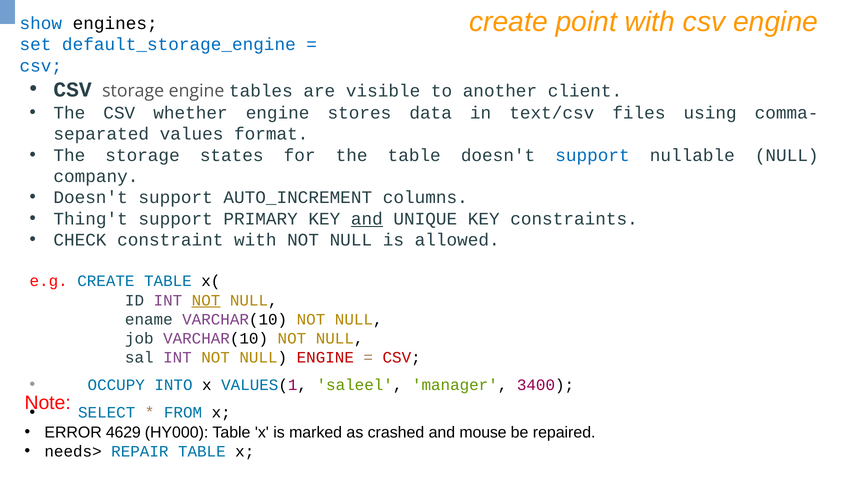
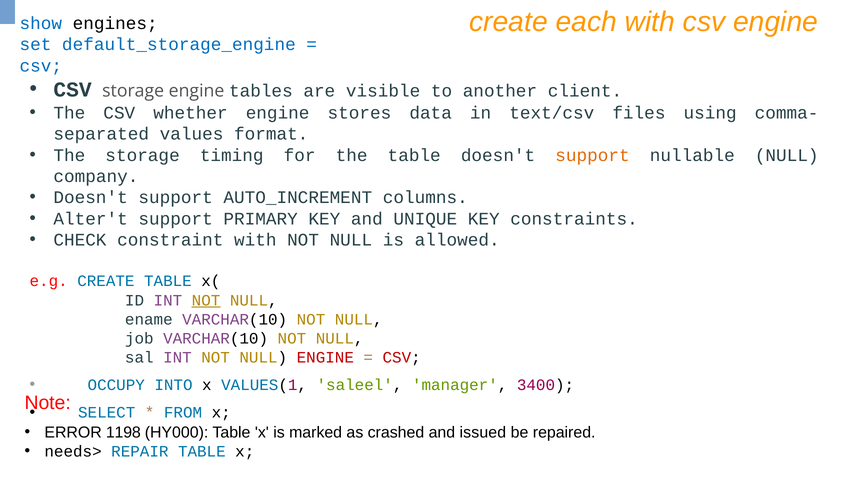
point: point -> each (586, 22)
states: states -> timing (232, 155)
support colour: blue -> orange (592, 155)
Thing't: Thing't -> Alter't (91, 219)
and underline: present -> none (367, 219)
4629: 4629 -> 1198 (123, 432)
mouse: mouse -> issued (483, 432)
